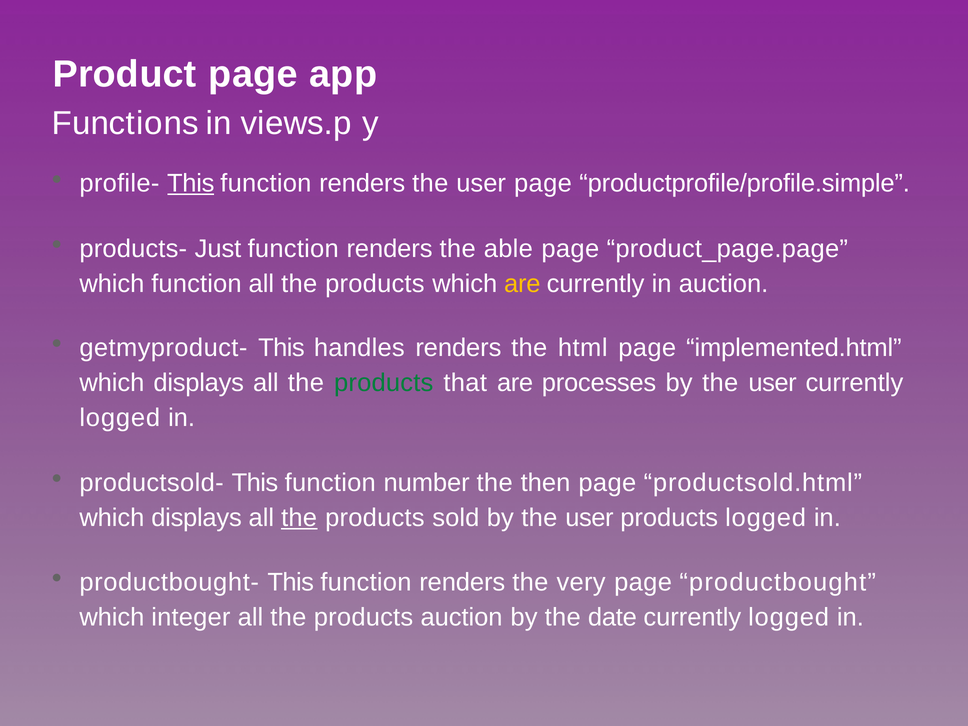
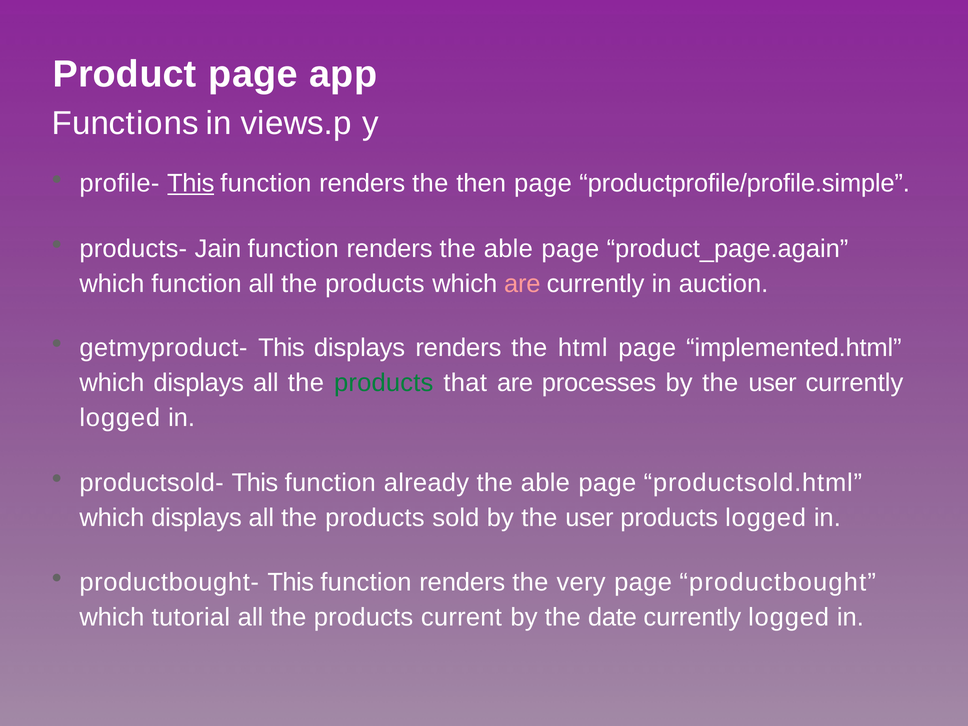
renders the user: user -> then (481, 183)
Just: Just -> Jain (218, 249)
product_page.page: product_page.page -> product_page.again (727, 249)
are colour: yellow -> pink (522, 284)
This handles: handles -> displays (360, 348)
number: number -> already (426, 483)
then: then -> able (545, 483)
the underline: present -> none (299, 518)
integer: integer -> tutorial (191, 617)
products auction: auction -> current (461, 617)
